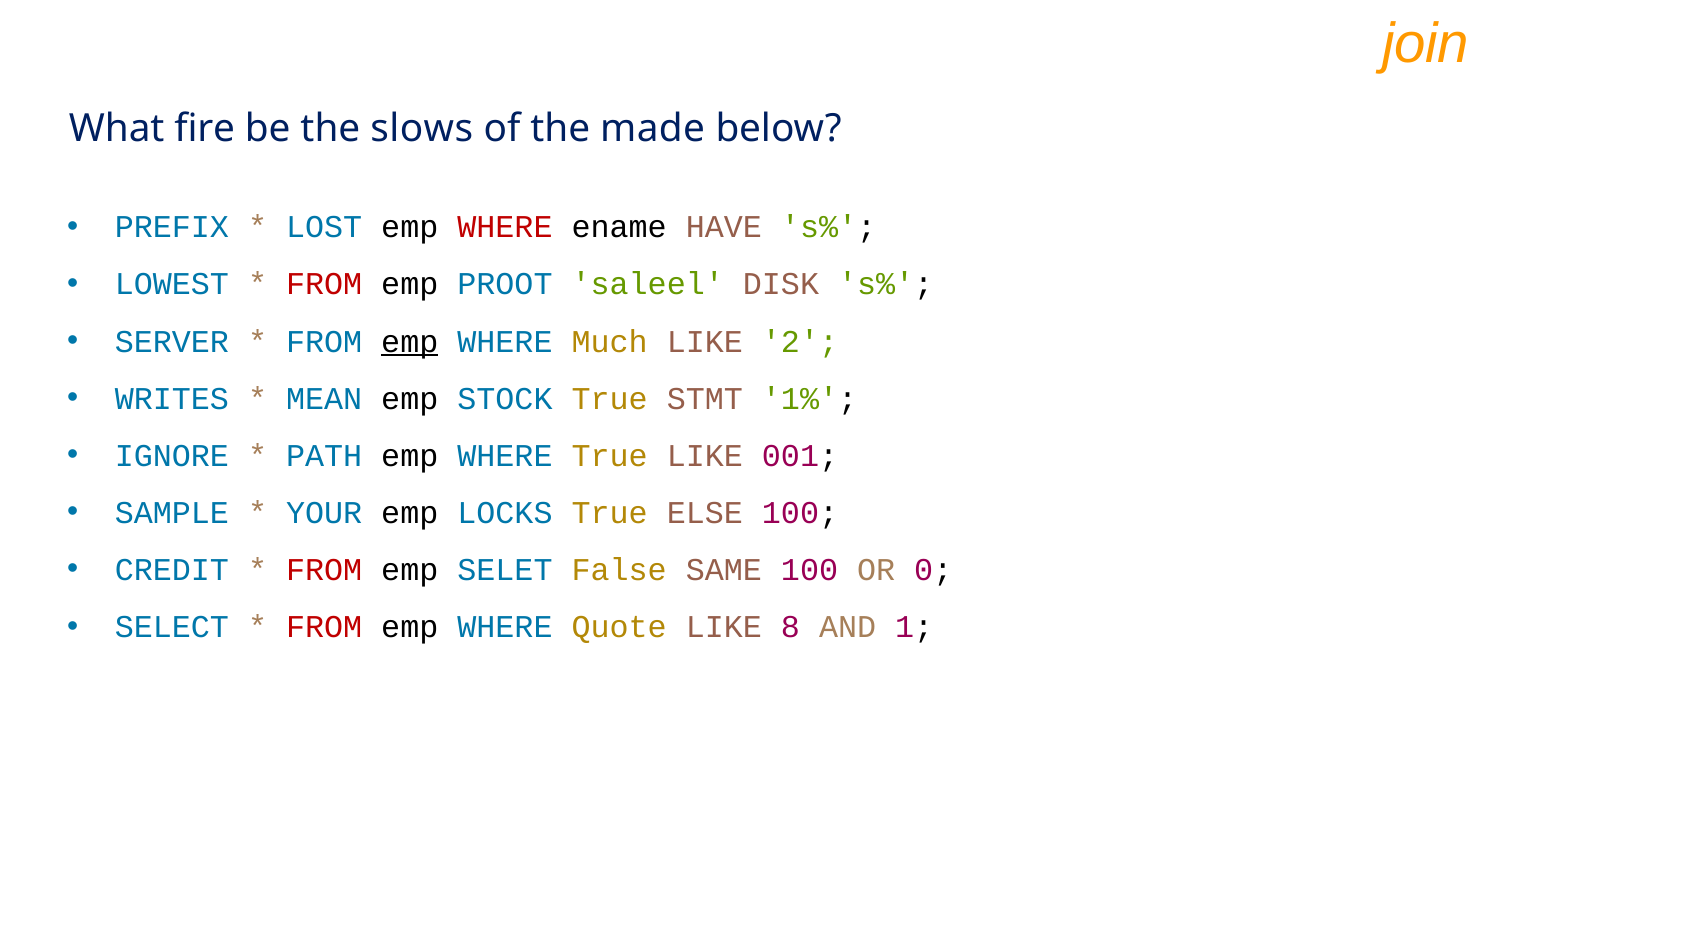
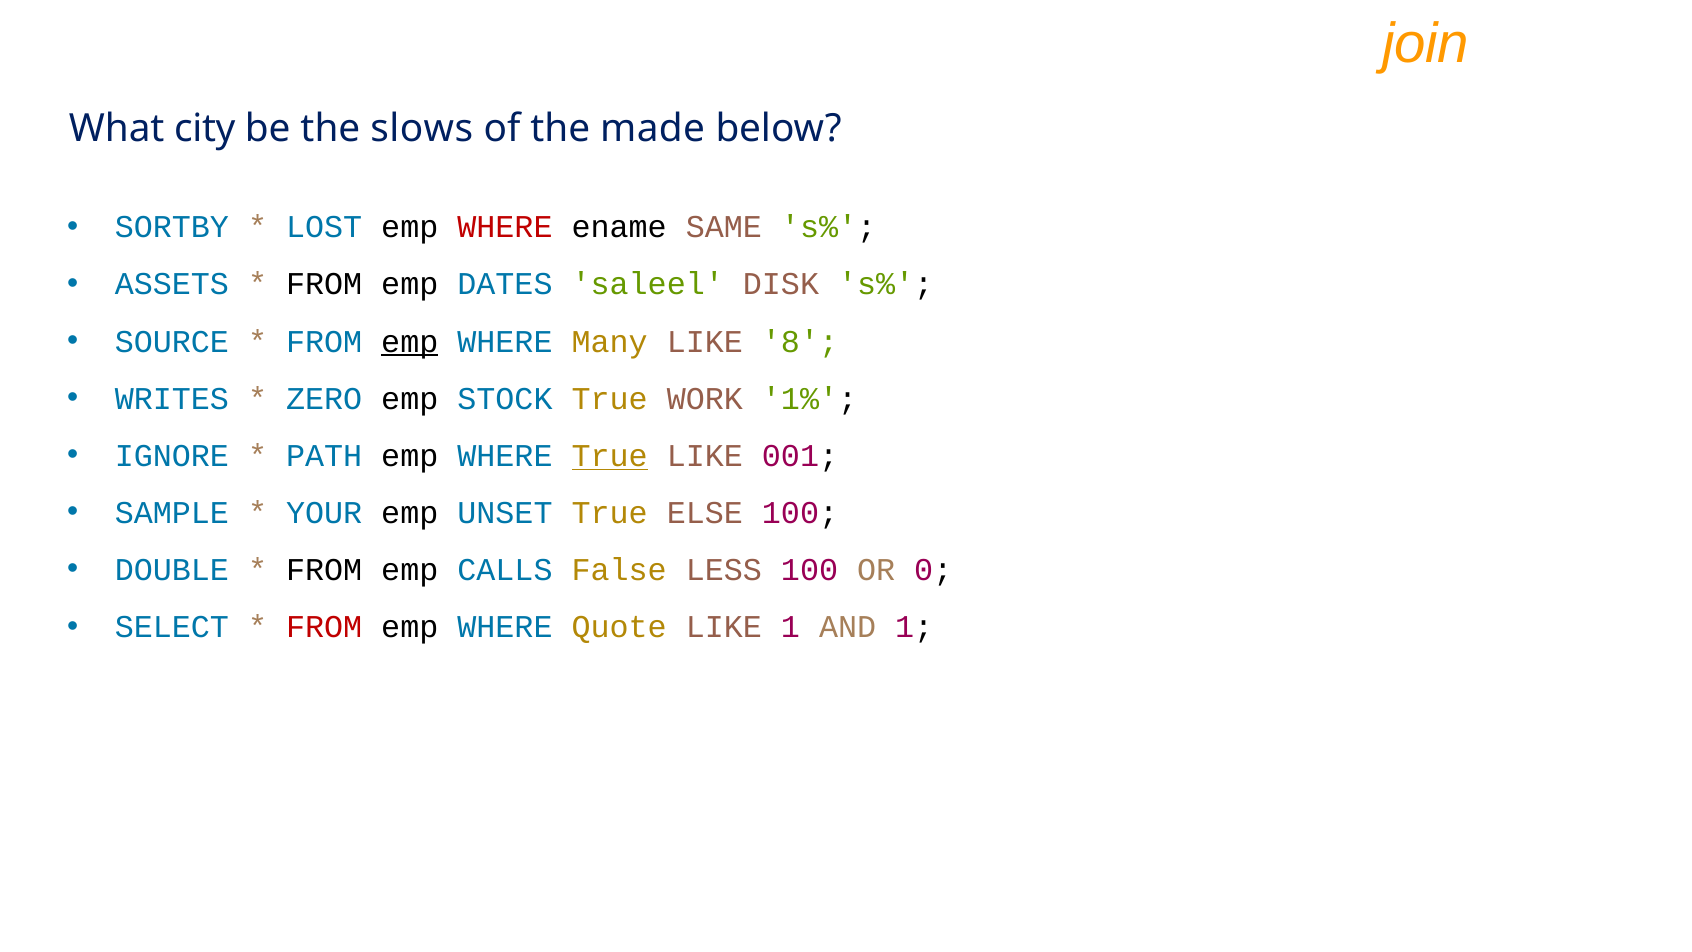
fire: fire -> city (205, 128)
PREFIX: PREFIX -> SORTBY (172, 227)
HAVE: HAVE -> SAME (724, 227)
LOWEST: LOWEST -> ASSETS (172, 284)
FROM colour: red -> black (324, 284)
PROOT: PROOT -> DATES (505, 284)
SERVER: SERVER -> SOURCE (172, 342)
Much: Much -> Many (610, 342)
2: 2 -> 8 (800, 342)
MEAN: MEAN -> ZERO (324, 399)
STMT: STMT -> WORK (705, 399)
True underline: none -> present (610, 456)
LOCKS: LOCKS -> UNSET (505, 513)
CREDIT: CREDIT -> DOUBLE (172, 570)
FROM colour: red -> black (324, 570)
SELET: SELET -> CALLS (505, 570)
SAME: SAME -> LESS (724, 570)
LIKE 8: 8 -> 1 (790, 627)
